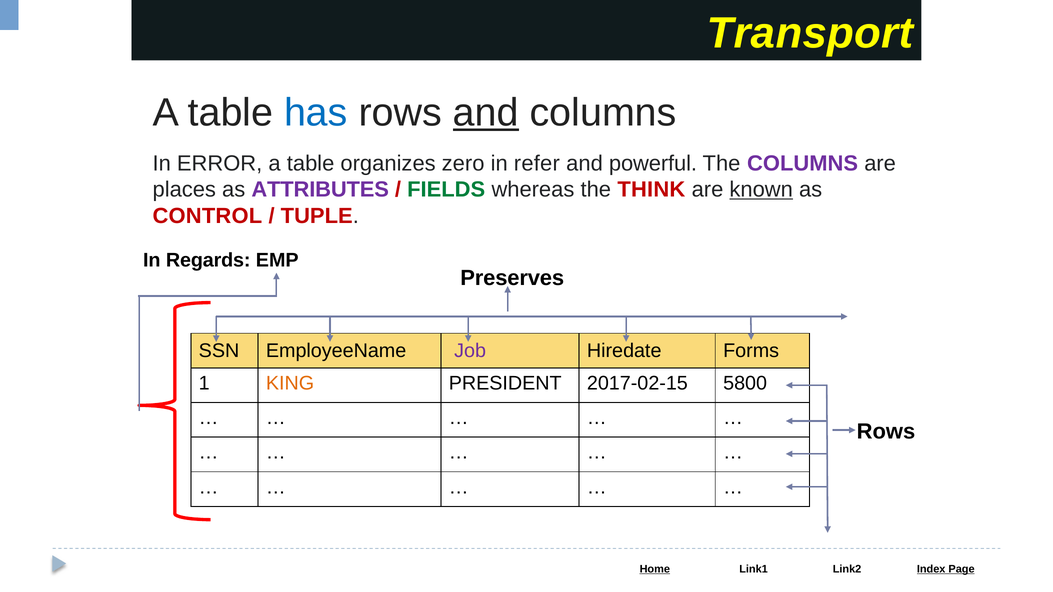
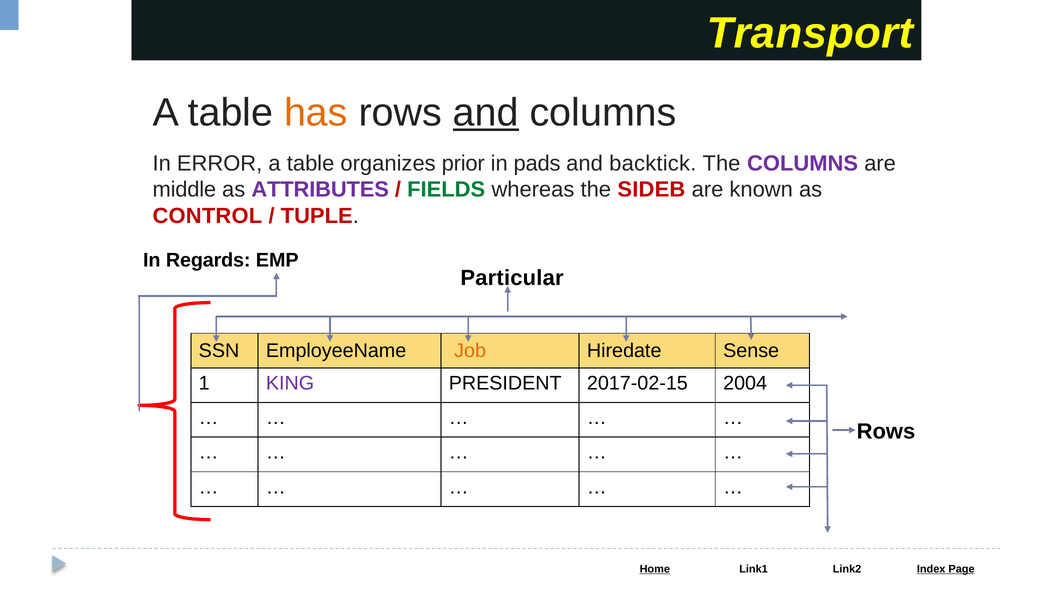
has colour: blue -> orange (316, 113)
zero: zero -> prior (463, 163)
refer: refer -> pads (537, 163)
powerful: powerful -> backtick (653, 163)
places: places -> middle (184, 190)
THINK: THINK -> SIDEB (651, 190)
known underline: present -> none (761, 190)
Preserves: Preserves -> Particular (512, 278)
Job colour: purple -> orange (470, 351)
Forms: Forms -> Sense (751, 351)
KING colour: orange -> purple (290, 383)
5800: 5800 -> 2004 (745, 383)
